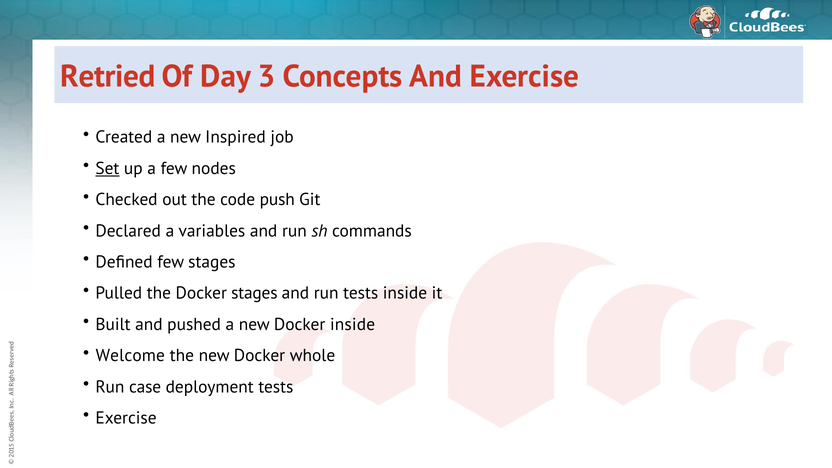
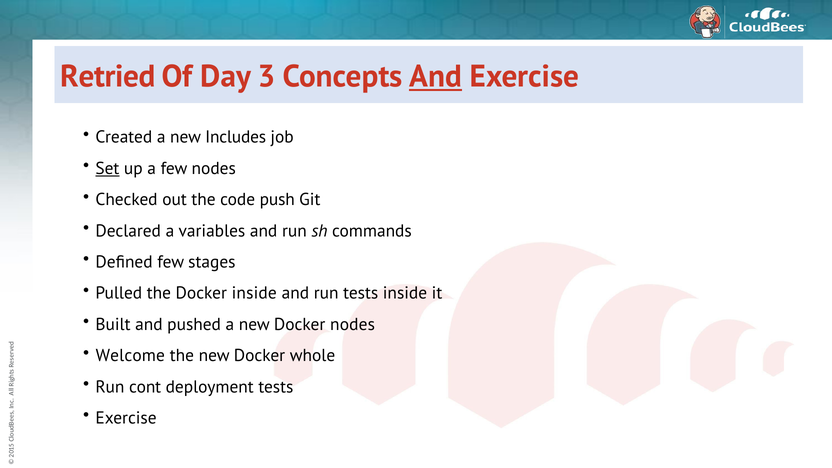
And underline: none -> present (436, 77)
Inspired: Inspired -> Includes (236, 137)
Docker stages: stages -> inside (254, 293)
Docker inside: inside -> nodes (353, 324)
case: case -> cont (145, 387)
